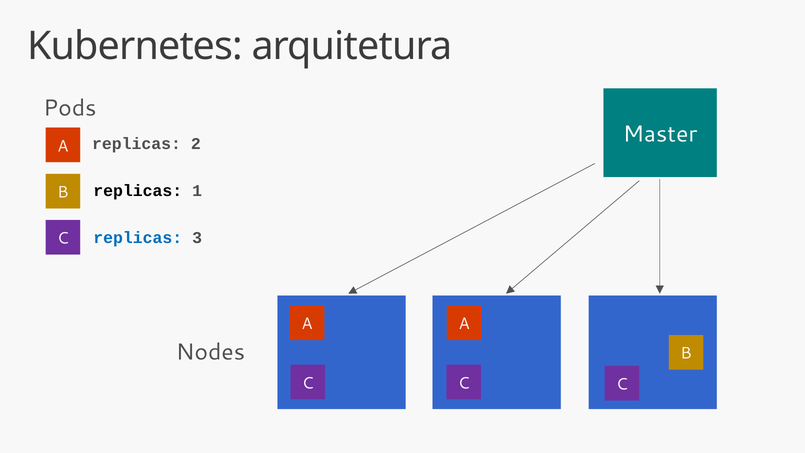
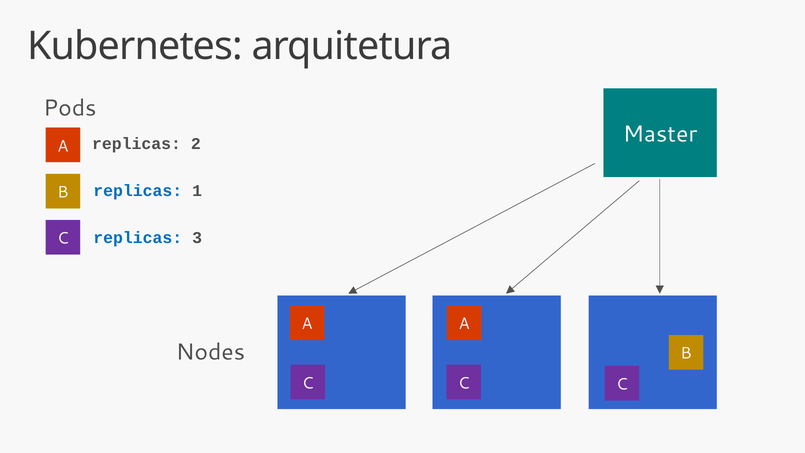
replicas colour: black -> blue (138, 191)
